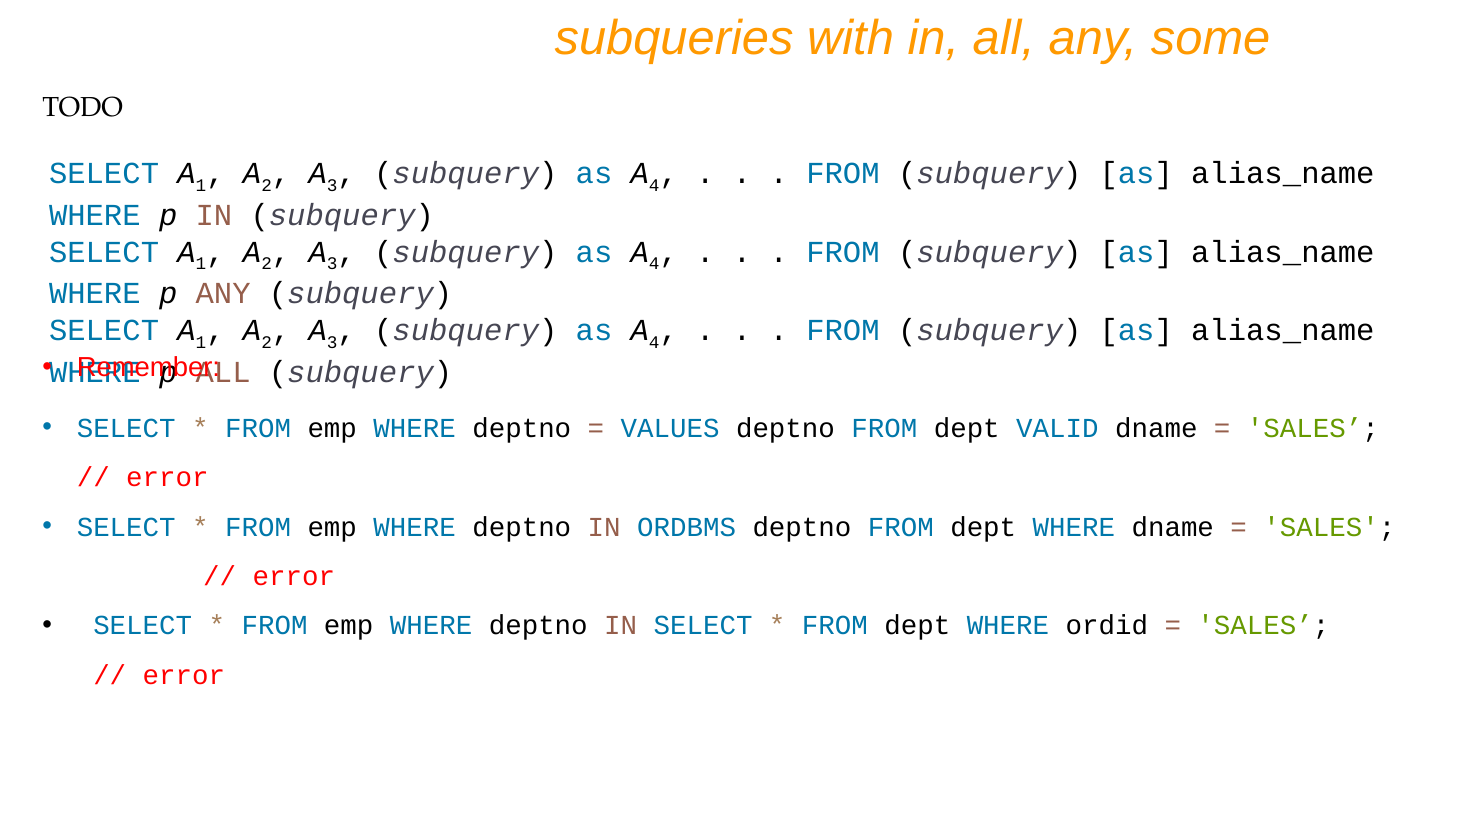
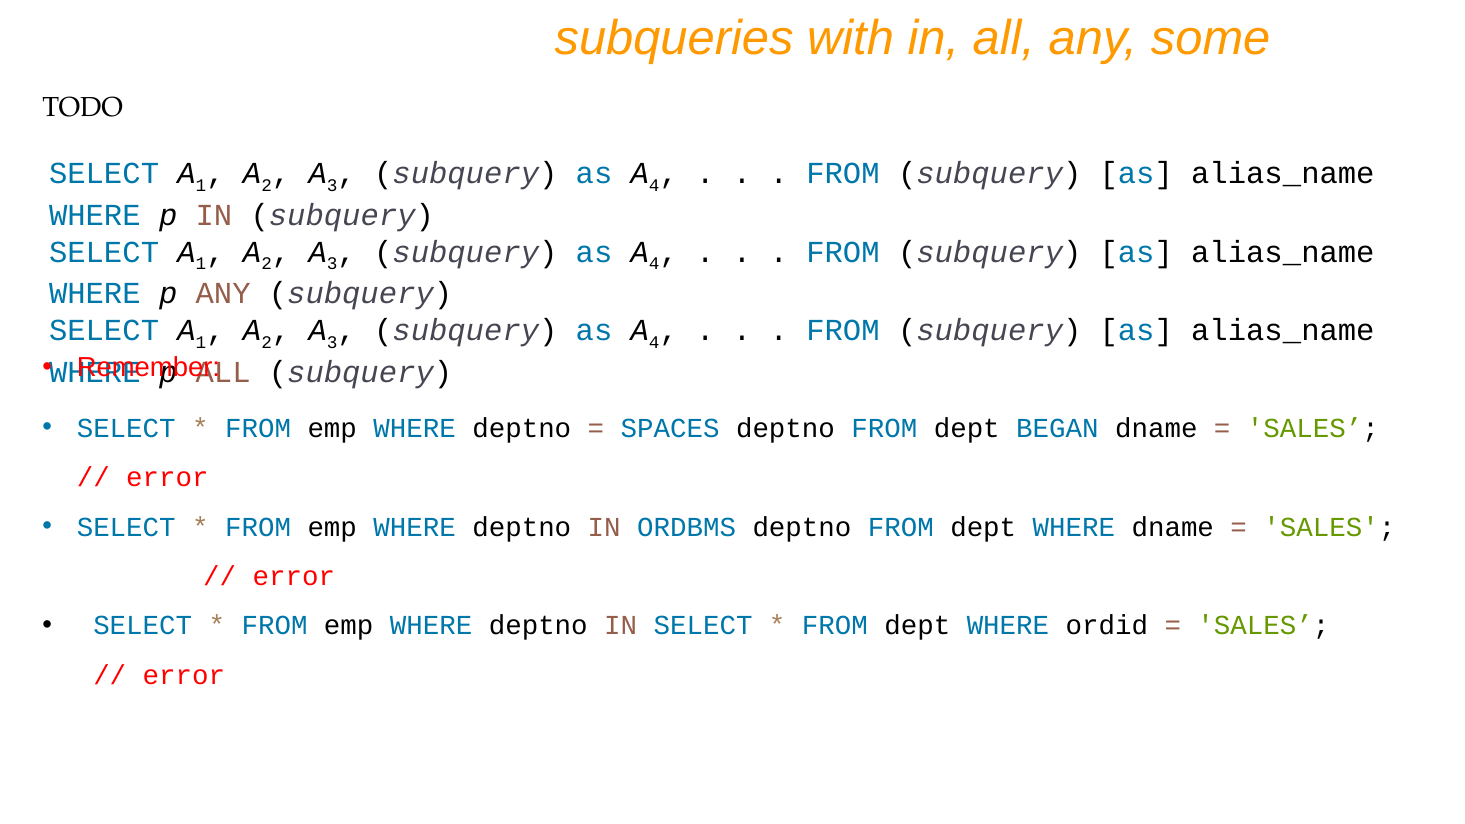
VALUES: VALUES -> SPACES (670, 428)
VALID: VALID -> BEGAN (1057, 428)
